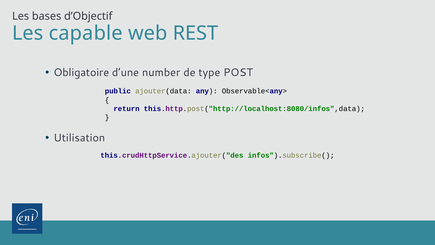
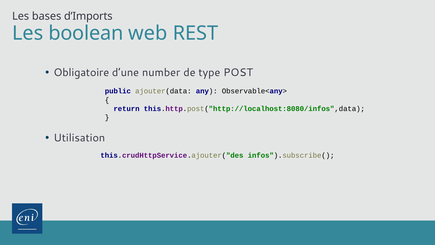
d’Objectif: d’Objectif -> d’Imports (88, 16)
capable: capable -> boolean (86, 33)
